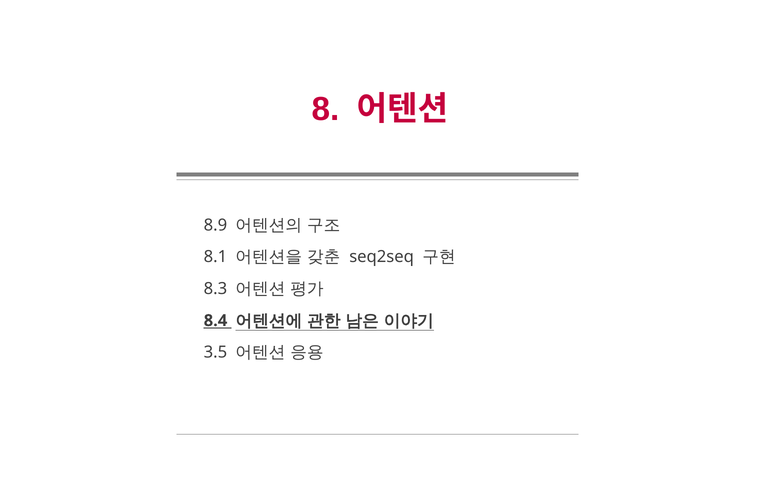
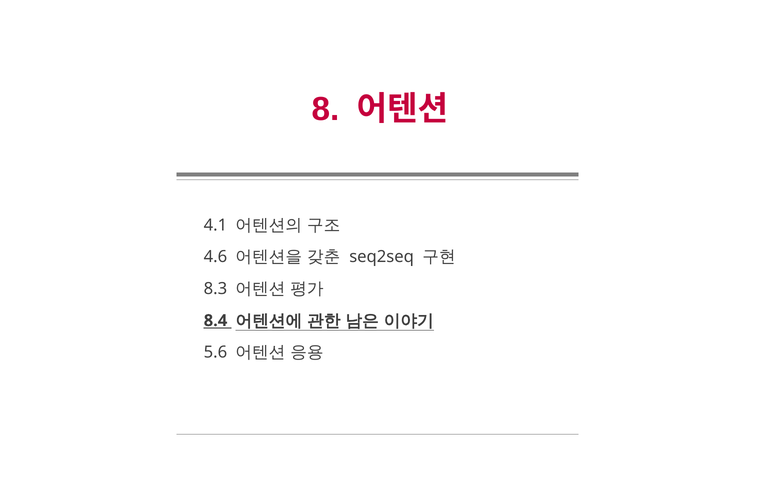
8.9: 8.9 -> 4.1 (215, 225)
8.1: 8.1 -> 4.6 (215, 257)
3.5: 3.5 -> 5.6 (215, 352)
